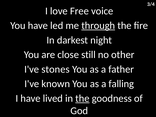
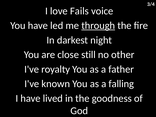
Free: Free -> Fails (79, 11)
stones: stones -> royalty (56, 69)
the underline: present -> none (82, 98)
